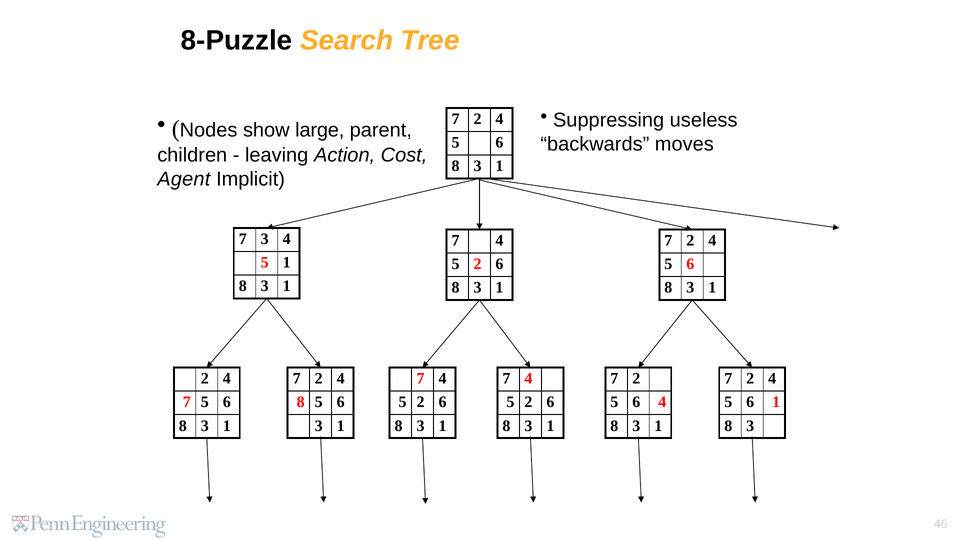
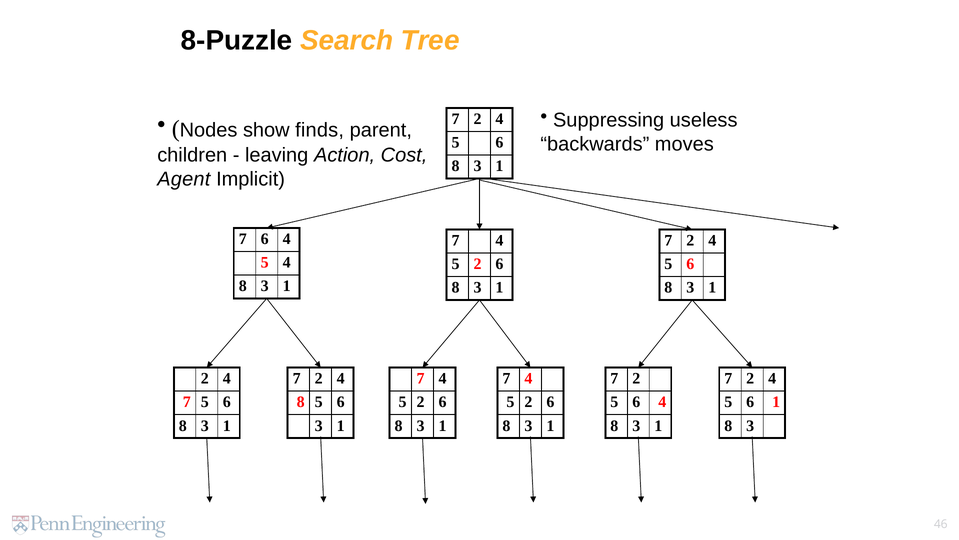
large: large -> finds (320, 130)
7 3: 3 -> 6 (265, 239)
5 1: 1 -> 4 (287, 262)
